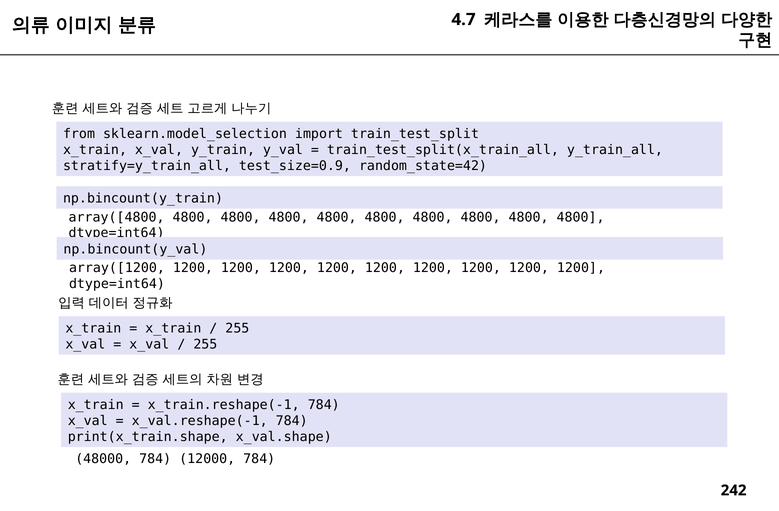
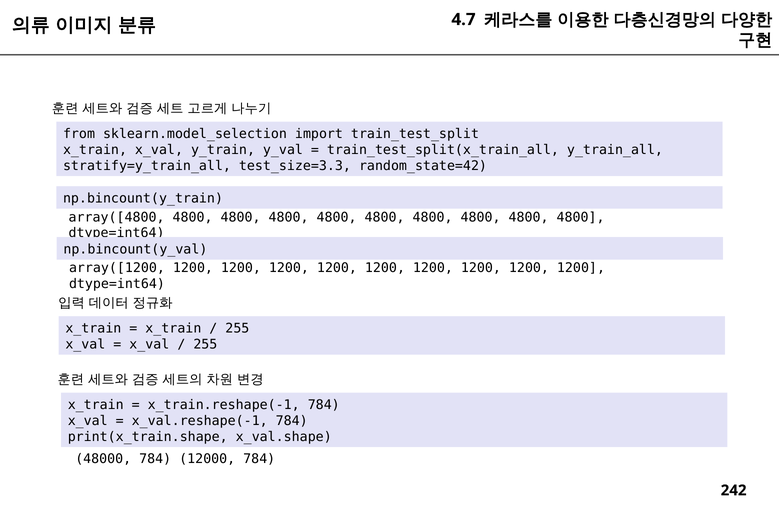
test_size=0.9: test_size=0.9 -> test_size=3.3 (295, 166)
